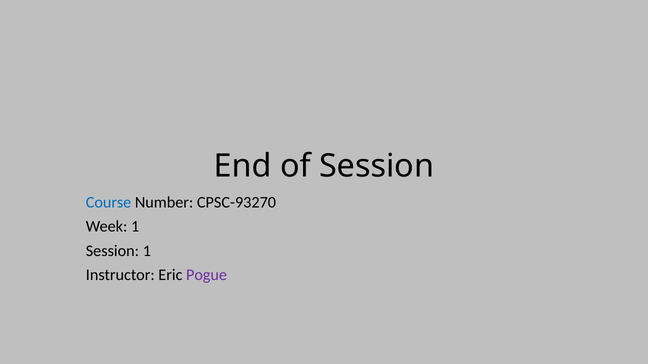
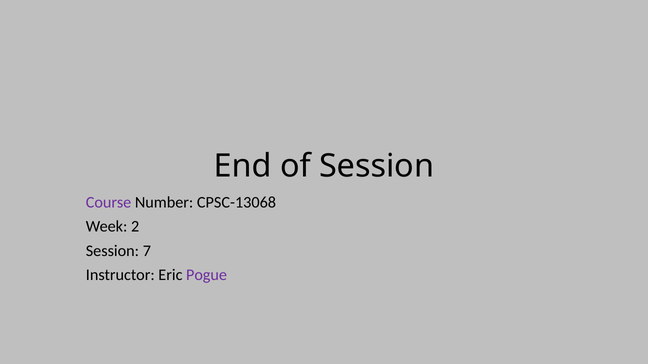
Course colour: blue -> purple (109, 203)
CPSC-93270: CPSC-93270 -> CPSC-13068 (237, 203)
Week 1: 1 -> 2 (135, 227)
Session 1: 1 -> 7 (147, 251)
